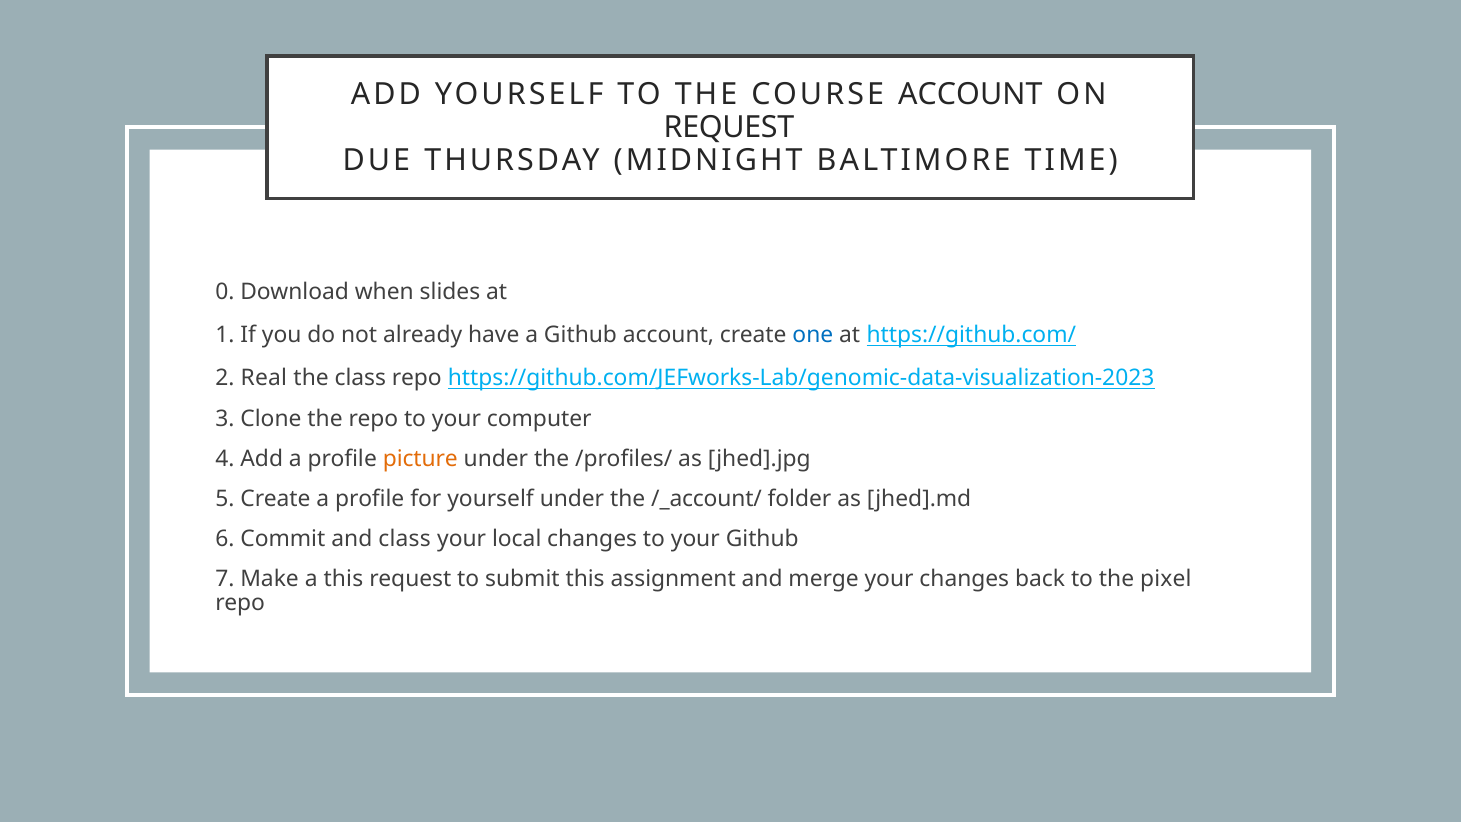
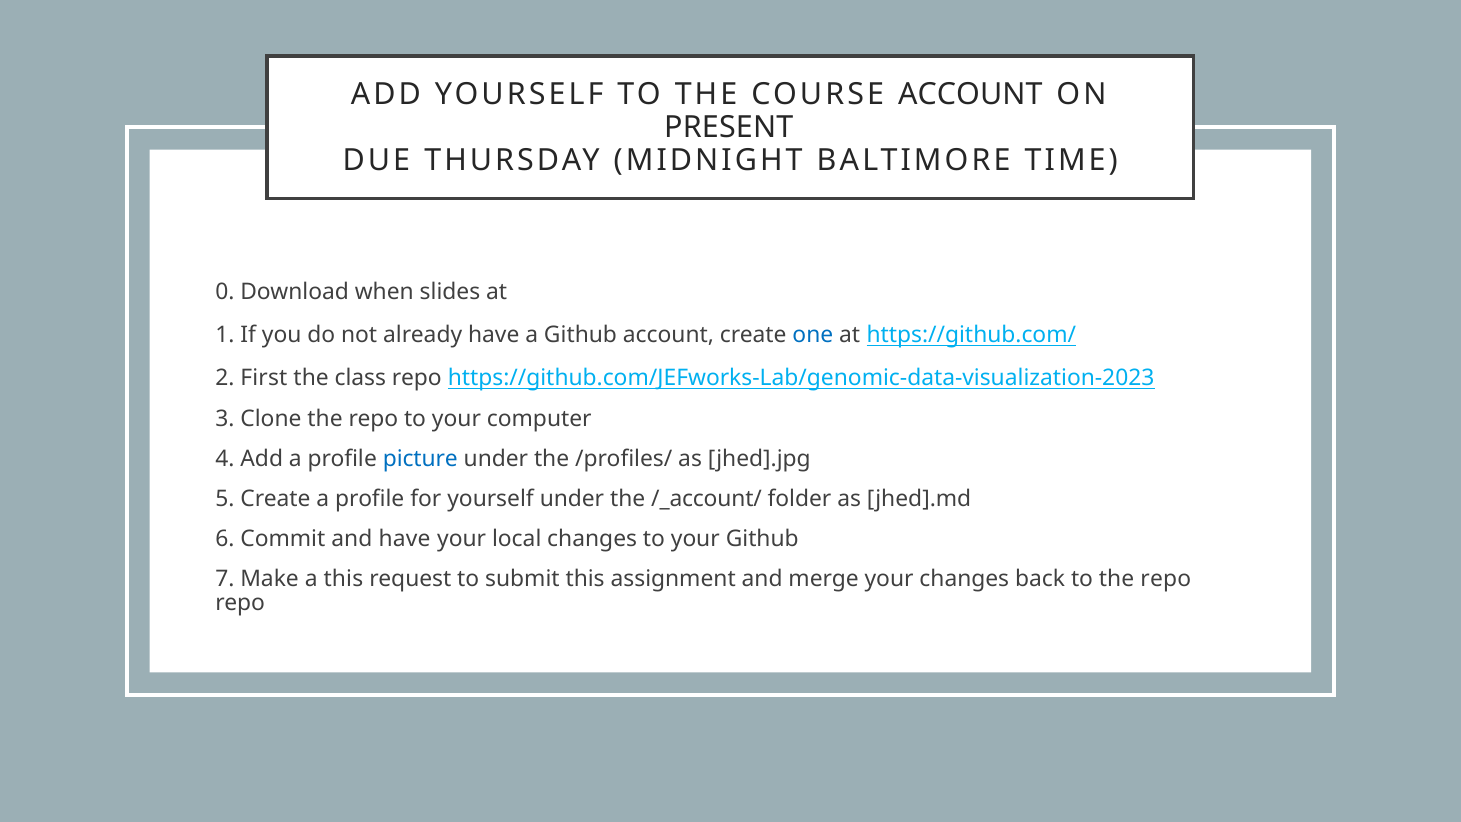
REQUEST: REQUEST -> PRESENT (729, 127)
Real: Real -> First (264, 378)
picture colour: orange -> blue (420, 459)
and class: class -> have (405, 539)
to the pixel: pixel -> repo (1166, 578)
